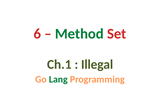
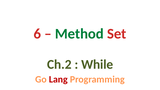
Ch.1: Ch.1 -> Ch.2 (59, 64)
Illegal: Illegal -> While (97, 64)
Lang colour: green -> red (58, 79)
